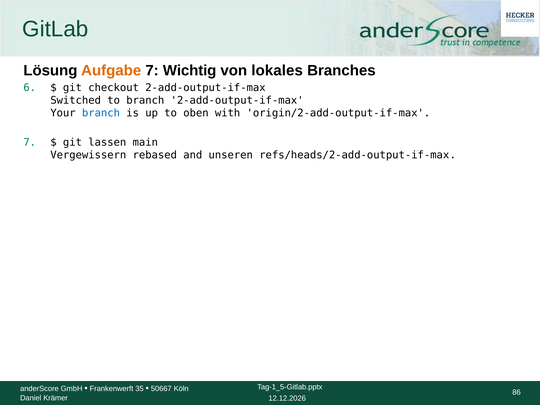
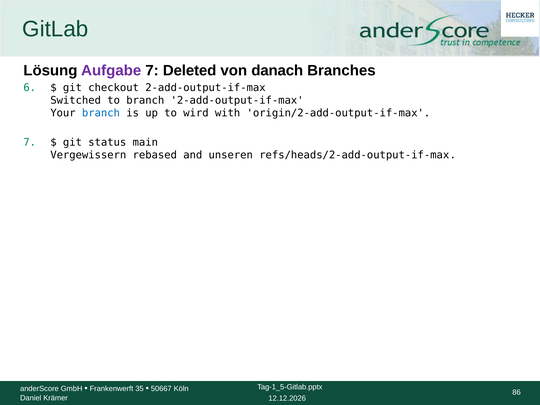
Aufgabe colour: orange -> purple (111, 71)
Wichtig: Wichtig -> Deleted (190, 71)
lokales: lokales -> danach (277, 71)
oben: oben -> wird (196, 113)
lassen: lassen -> status (107, 142)
